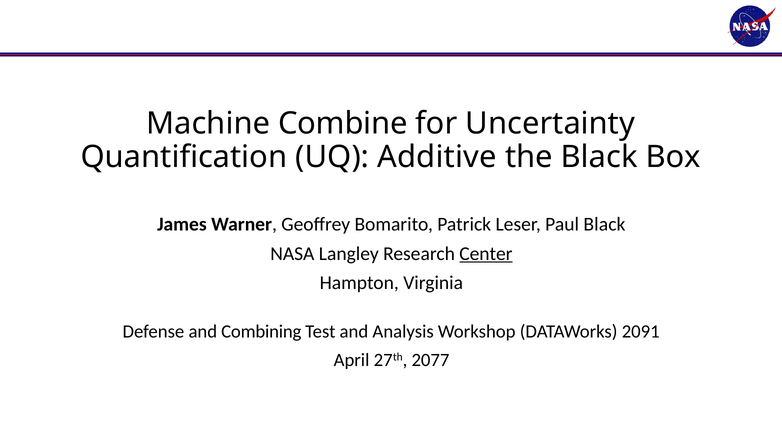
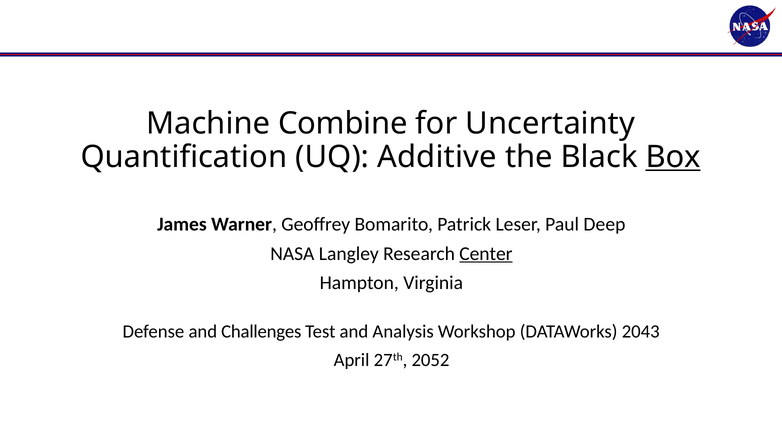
Box underline: none -> present (673, 157)
Paul Black: Black -> Deep (604, 224)
Combining: Combining -> Challenges (261, 332)
2091: 2091 -> 2043 (641, 332)
2077: 2077 -> 2052 (430, 360)
